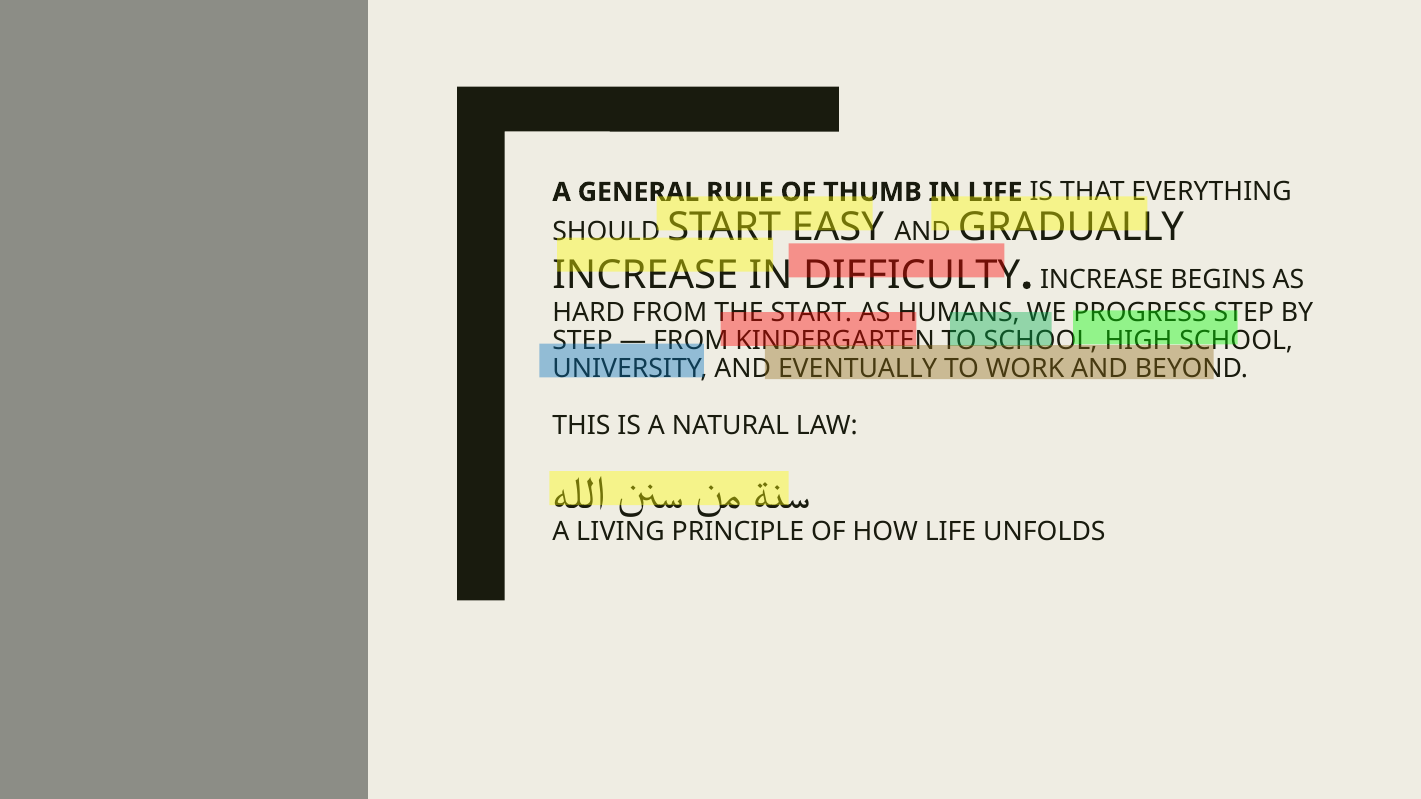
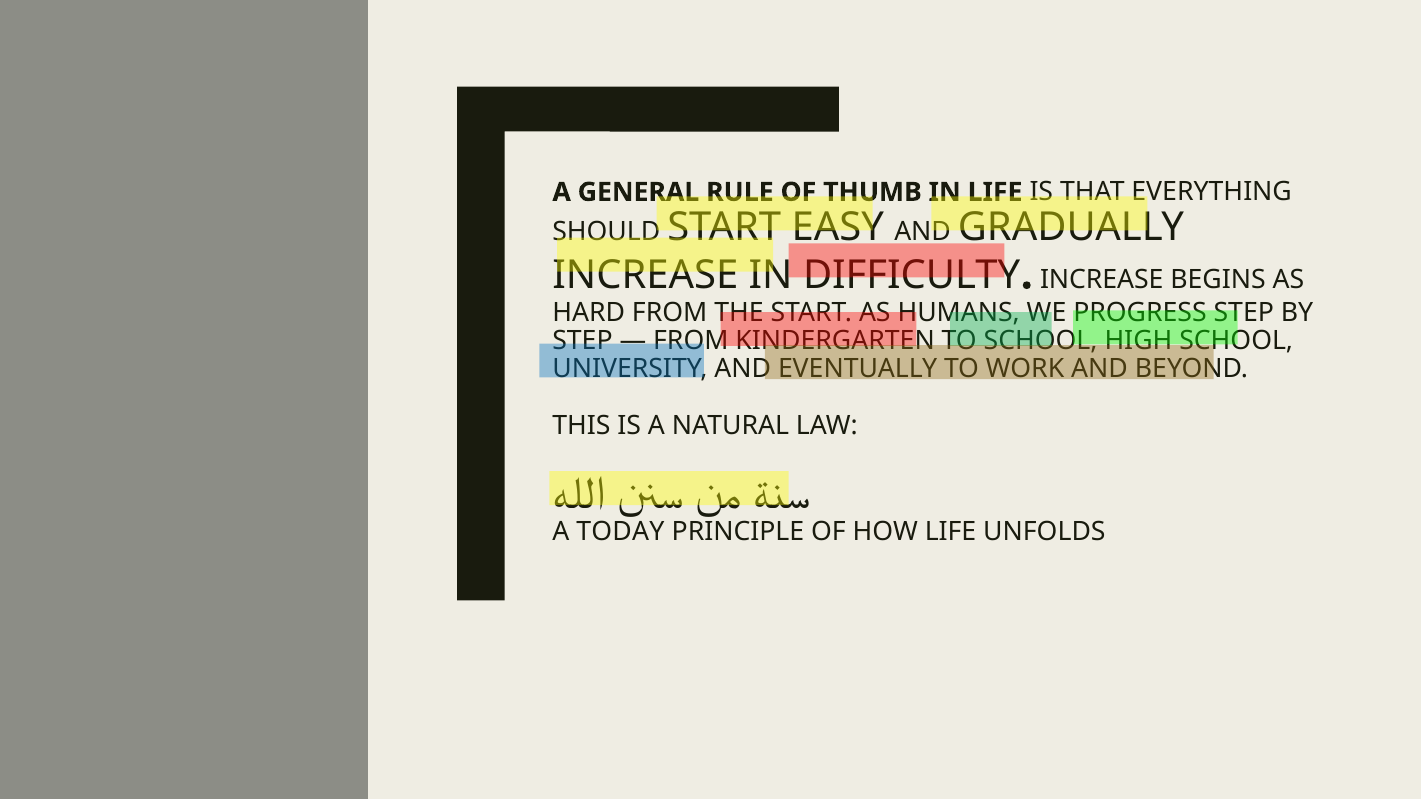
LIVING: LIVING -> TODAY (620, 532)
